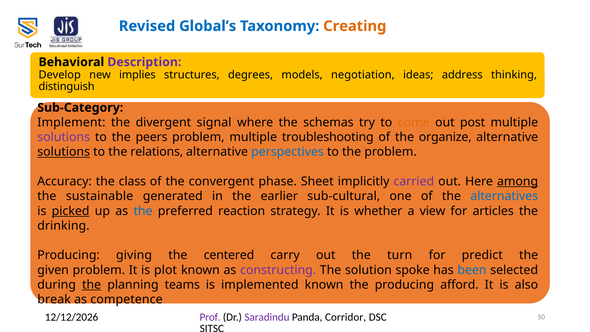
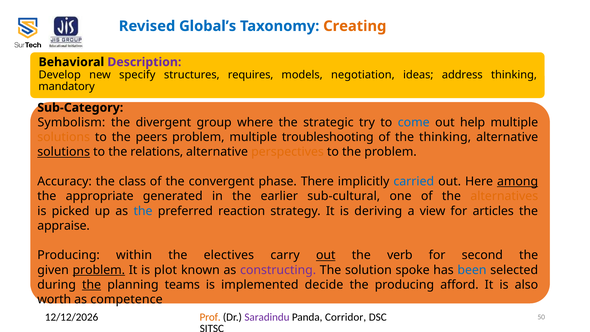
implies: implies -> specify (137, 75)
degrees: degrees -> requires (251, 75)
distinguish: distinguish -> mandatory (67, 87)
Implement: Implement -> Symbolism (71, 122)
signal: signal -> group (214, 122)
schemas: schemas -> strategic (328, 122)
come colour: orange -> blue (414, 122)
post: post -> help (473, 122)
solutions colour: purple -> orange (64, 137)
the organize: organize -> thinking (445, 137)
perspectives colour: blue -> orange (288, 152)
Sheet: Sheet -> There (317, 181)
carried colour: purple -> blue (414, 181)
sustainable: sustainable -> appropriate (100, 196)
alternatives colour: blue -> orange (504, 196)
picked underline: present -> none (71, 211)
whether: whether -> deriving (378, 211)
drinking: drinking -> appraise (64, 226)
giving: giving -> within (134, 255)
centered: centered -> electives (229, 255)
out underline: none -> present (326, 255)
turn: turn -> verb (400, 255)
predict: predict -> second (482, 255)
problem underline: none -> present (99, 270)
implemented known: known -> decide (324, 285)
break: break -> worth (54, 299)
Prof colour: purple -> orange (210, 317)
